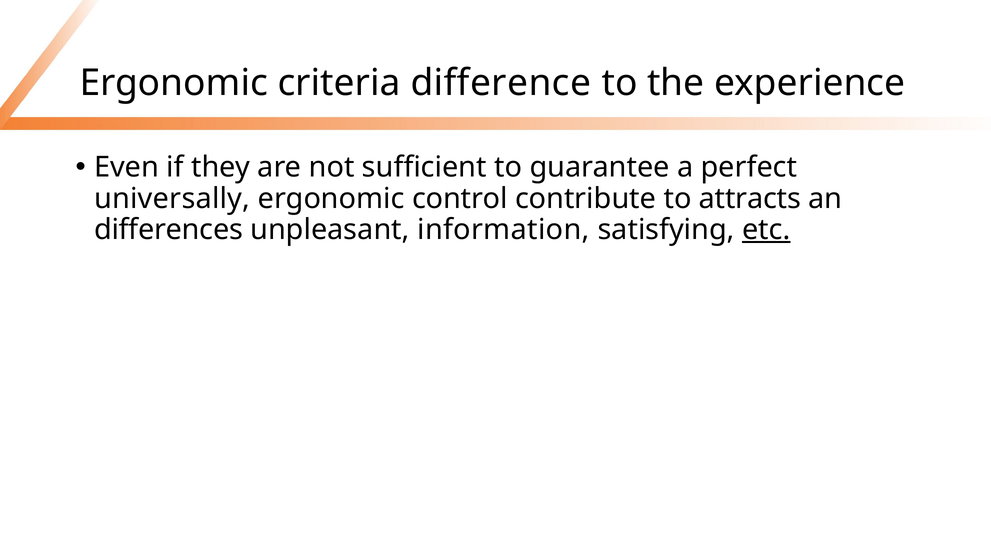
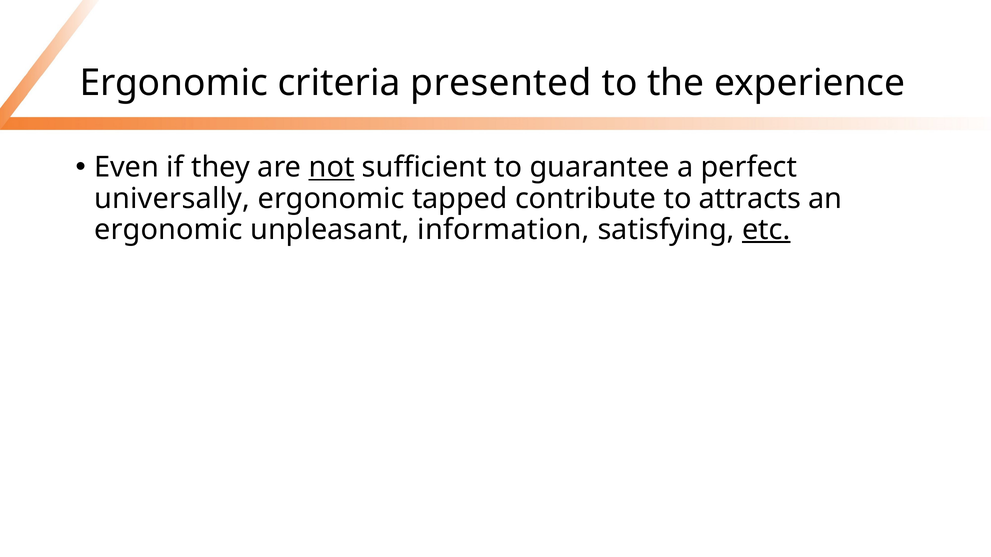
difference: difference -> presented (501, 83)
not underline: none -> present (332, 167)
control: control -> tapped (460, 199)
differences: differences -> ergonomic (168, 230)
